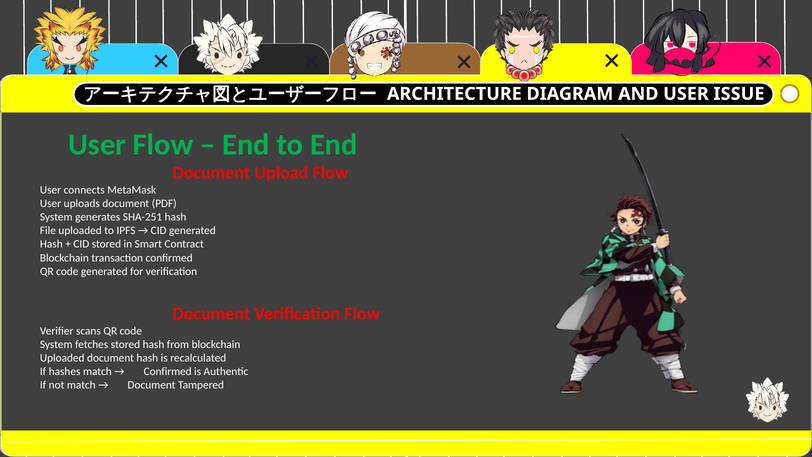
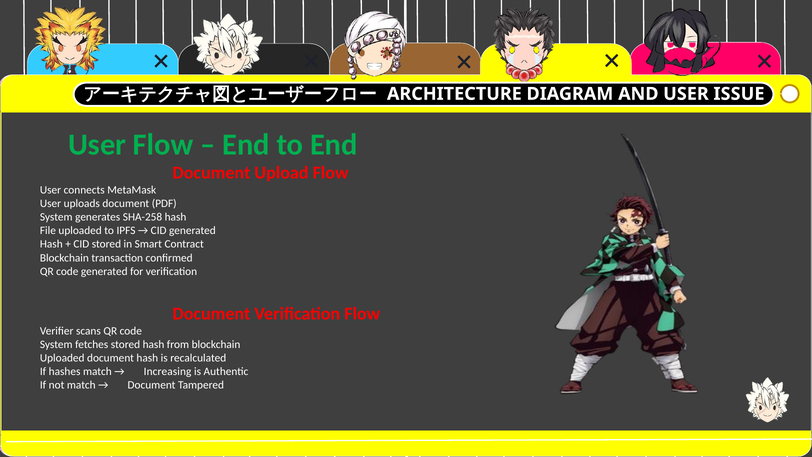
SHA-251: SHA-251 -> SHA-258 (142, 217)
Confirmed: Confirmed -> Increasing (168, 371)
